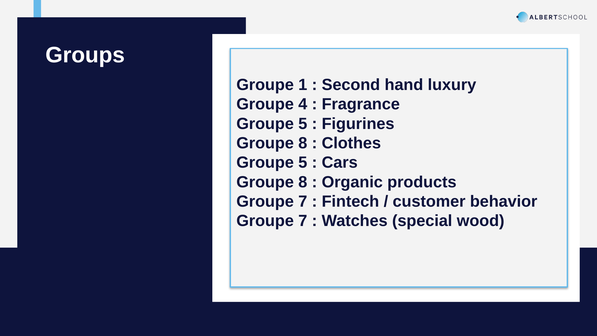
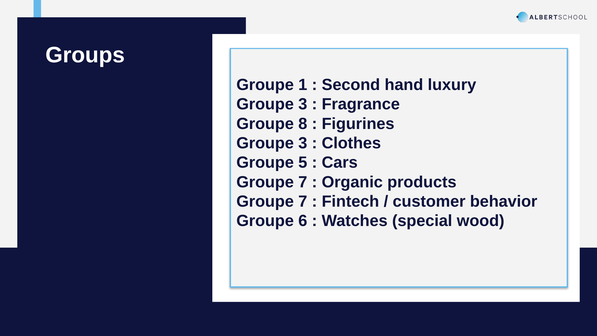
4: 4 -> 3 (303, 104)
5: 5 -> 8 (303, 124)
8: 8 -> 3 (303, 143)
8: 8 -> 7 (303, 182)
7: 7 -> 6 (303, 221)
